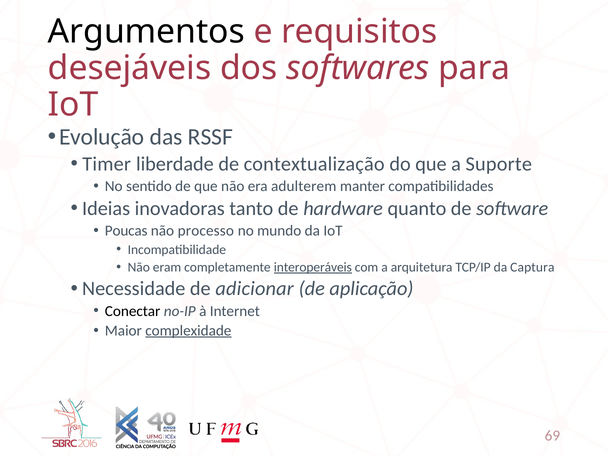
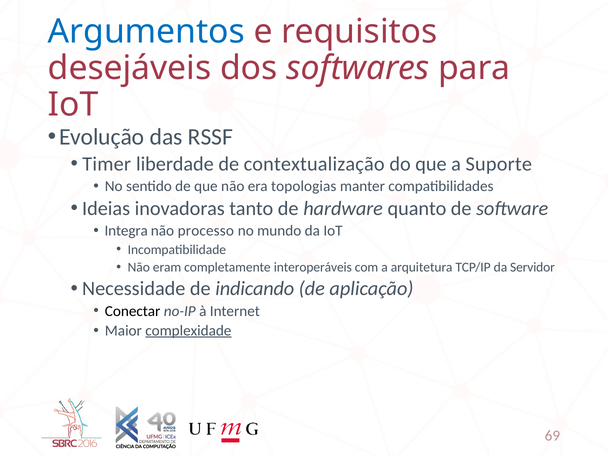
Argumentos colour: black -> blue (146, 32)
adulterem: adulterem -> topologias (304, 186)
Poucas: Poucas -> Integra (126, 231)
interoperáveis underline: present -> none (313, 267)
Captura: Captura -> Servidor (532, 267)
adicionar: adicionar -> indicando (255, 289)
